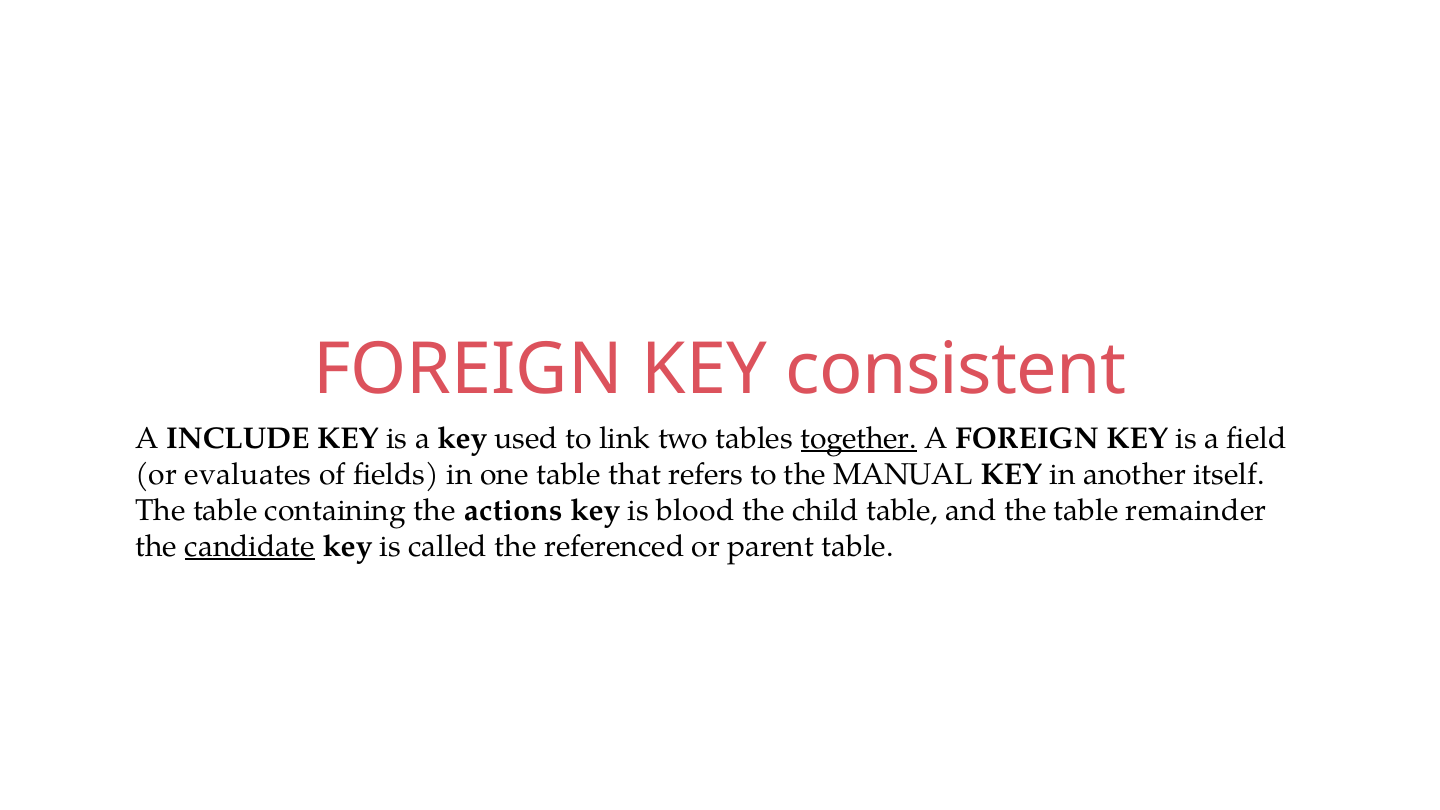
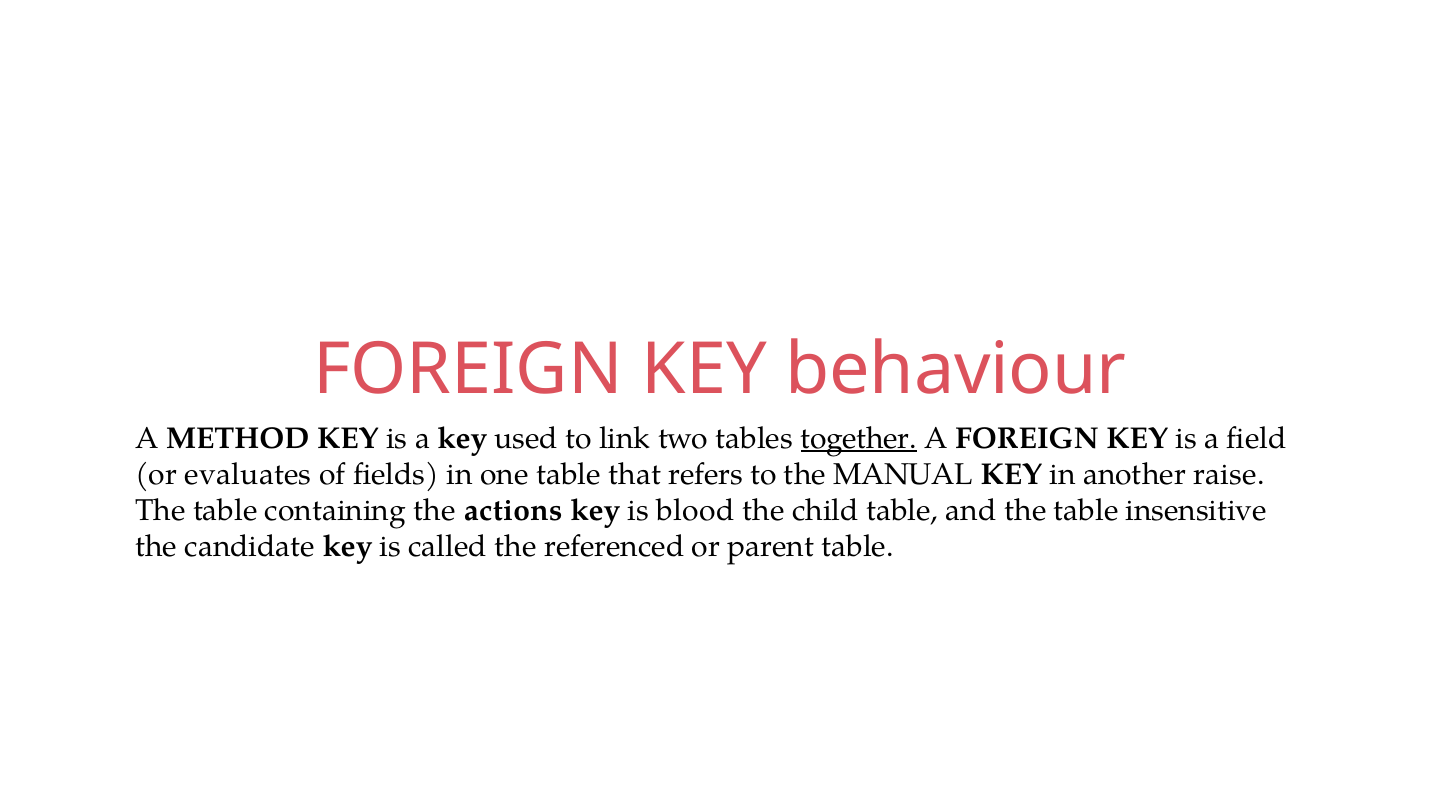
consistent: consistent -> behaviour (956, 370)
INCLUDE: INCLUDE -> METHOD (238, 438)
itself: itself -> raise (1229, 474)
remainder: remainder -> insensitive (1196, 510)
candidate underline: present -> none (250, 546)
